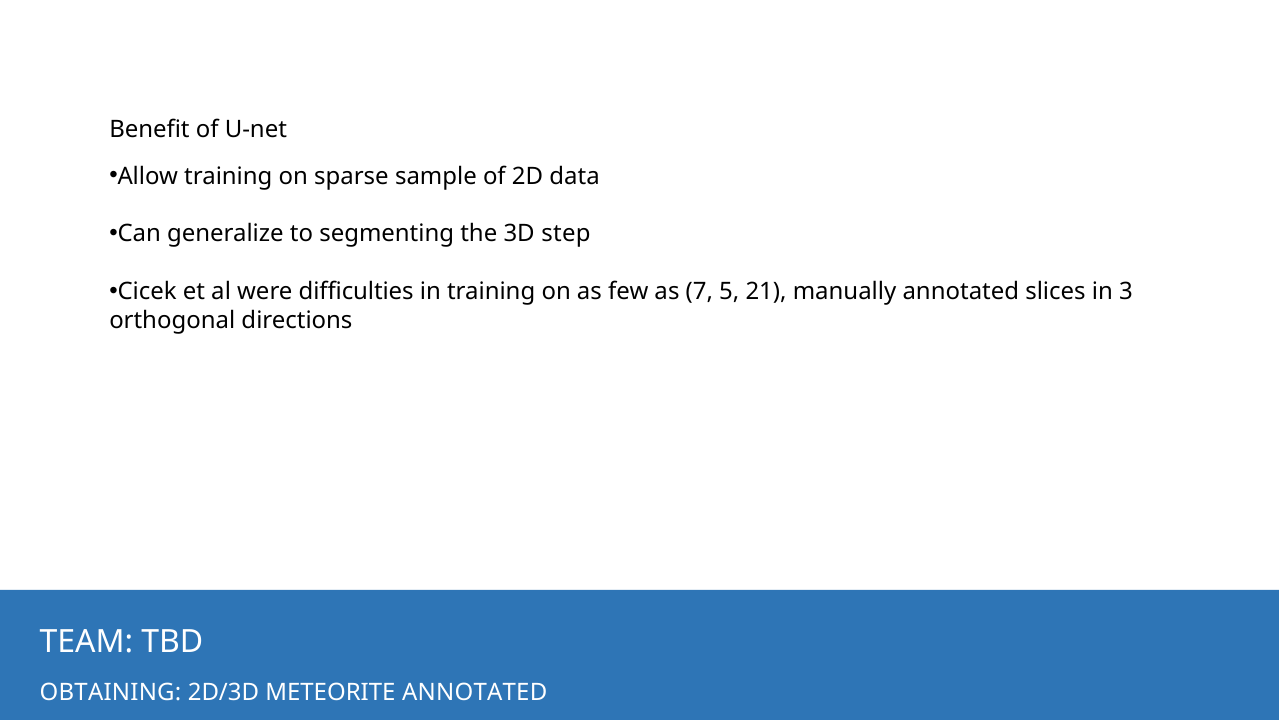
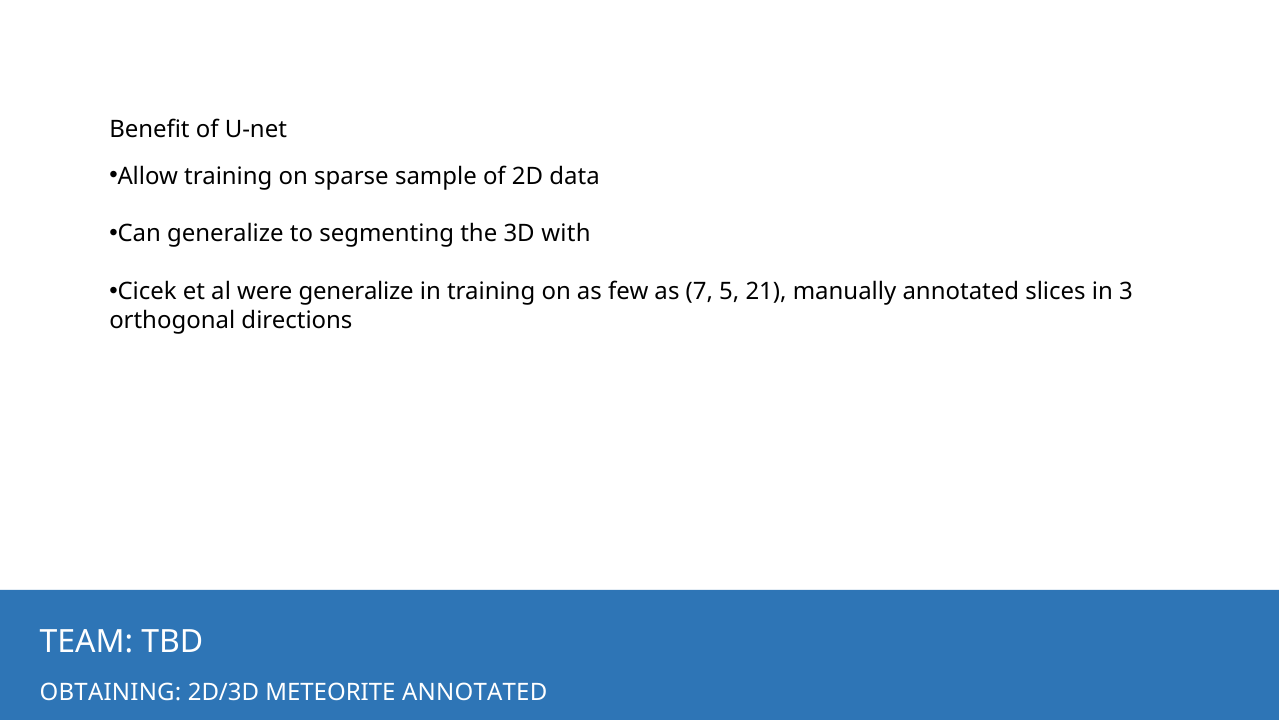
step: step -> with (566, 234)
were difficulties: difficulties -> generalize (356, 291)
